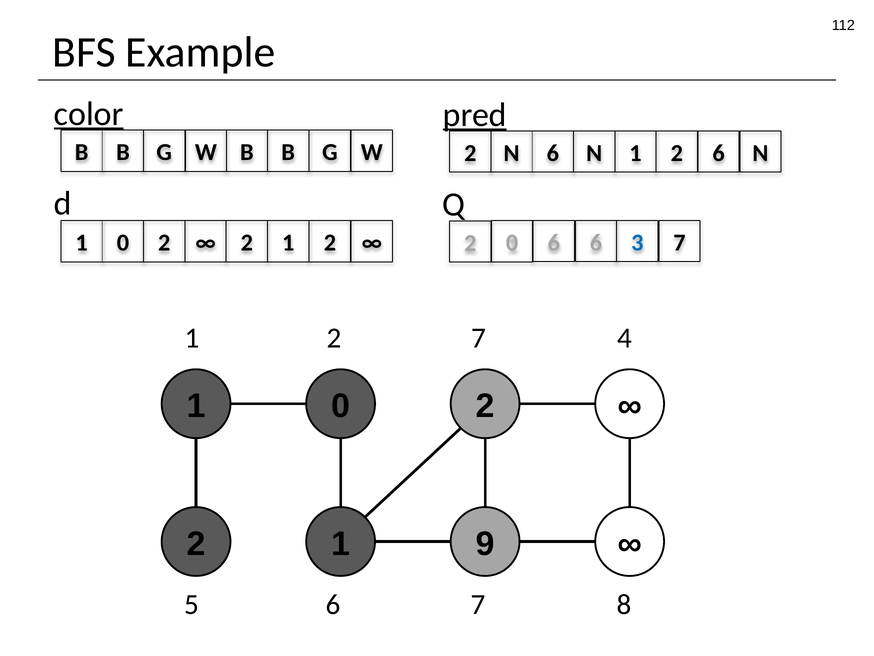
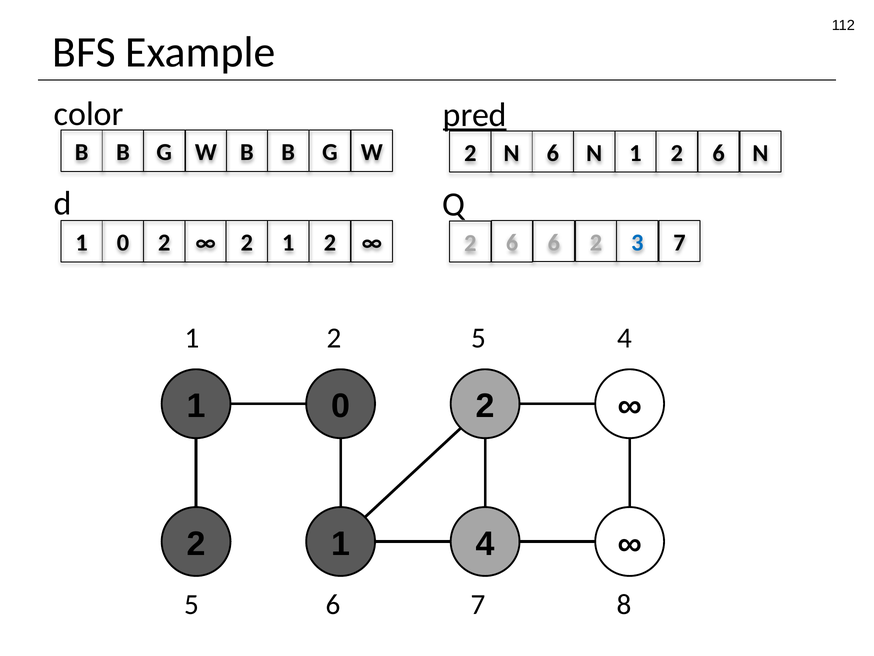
color underline: present -> none (89, 114)
0: 0 -> 6 (512, 243)
6 6: 6 -> 2 (596, 243)
1 7: 7 -> 5 (478, 338)
1 9: 9 -> 4 (485, 543)
